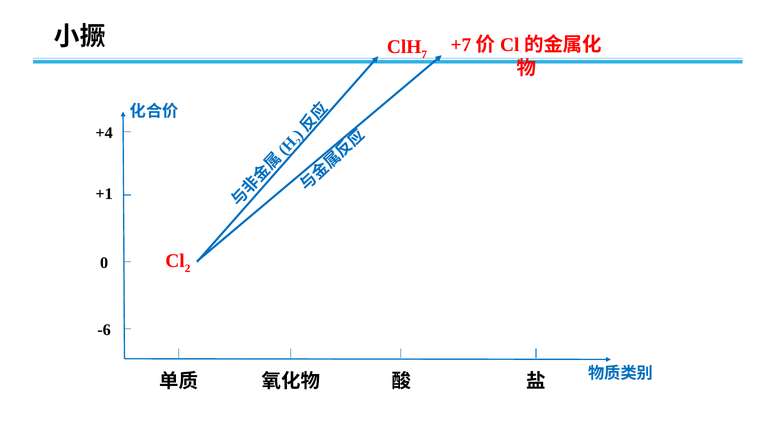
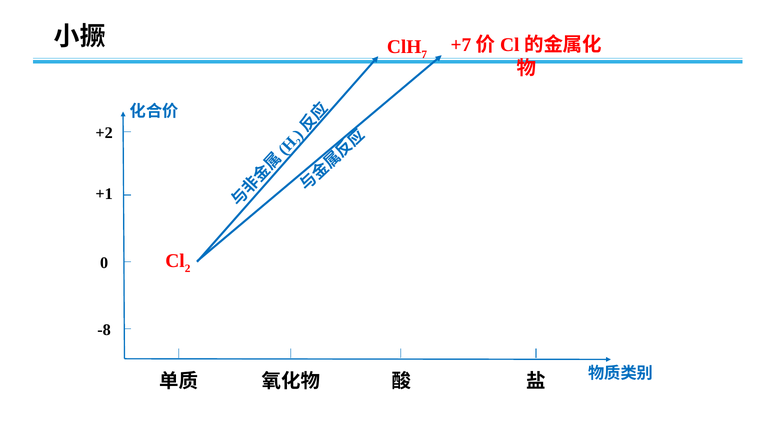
+4: +4 -> +2 (104, 133)
-6: -6 -> -8 (104, 330)
